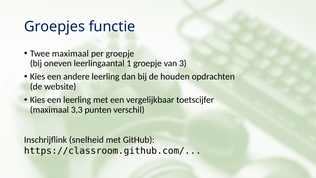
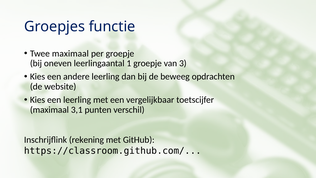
houden: houden -> beweeg (175, 77)
3,3: 3,3 -> 3,1 (77, 110)
snelheid: snelheid -> rekening (86, 140)
